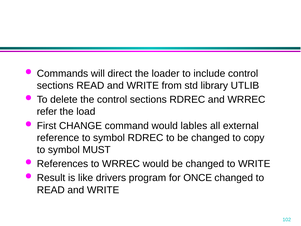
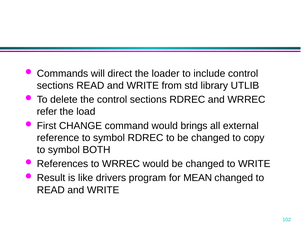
lables: lables -> brings (194, 126)
MUST: MUST -> BOTH (96, 150)
ONCE: ONCE -> MEAN (198, 178)
